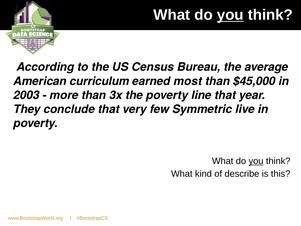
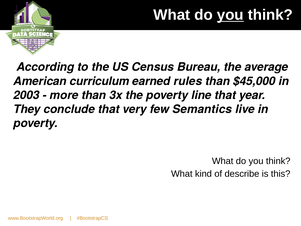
most: most -> rules (188, 81)
Symmetric: Symmetric -> Semantics (202, 109)
you underline: present -> none (256, 161)
